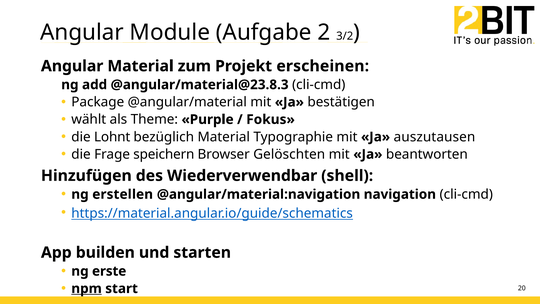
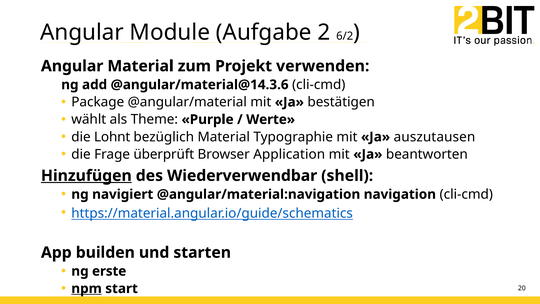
3/2: 3/2 -> 6/2 (345, 36)
erscheinen: erscheinen -> verwenden (323, 66)
@angular/material@23.8.3: @angular/material@23.8.3 -> @angular/material@14.3.6 (200, 85)
Fokus: Fokus -> Werte (271, 119)
speichern: speichern -> überprüft (164, 154)
Gelöschten: Gelöschten -> Application (289, 154)
Hinzufügen underline: none -> present (86, 176)
erstellen: erstellen -> navigiert (123, 194)
